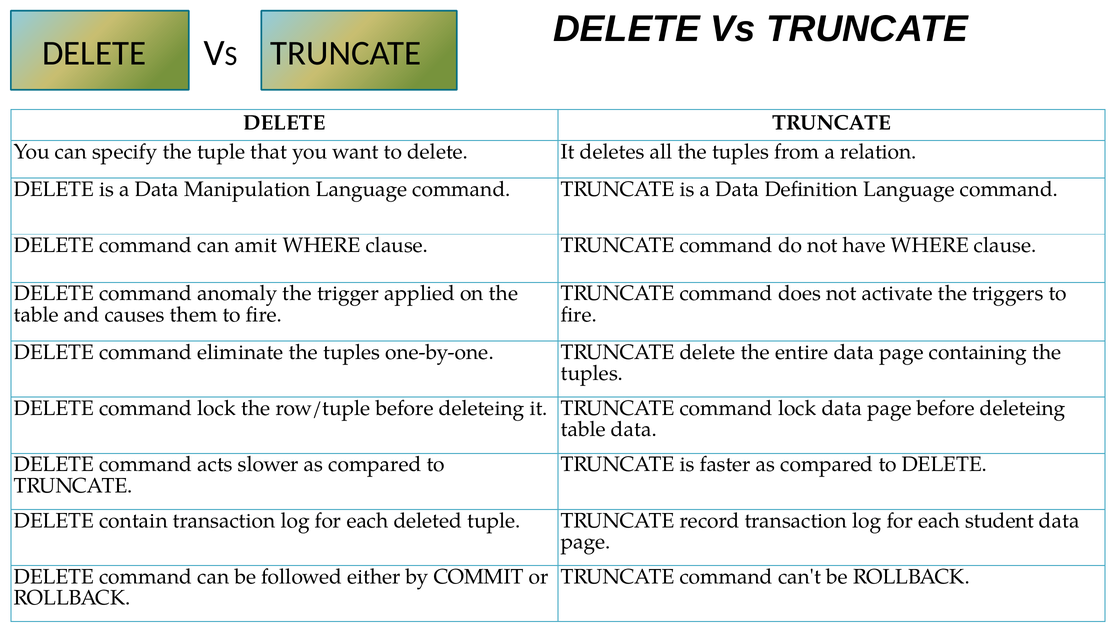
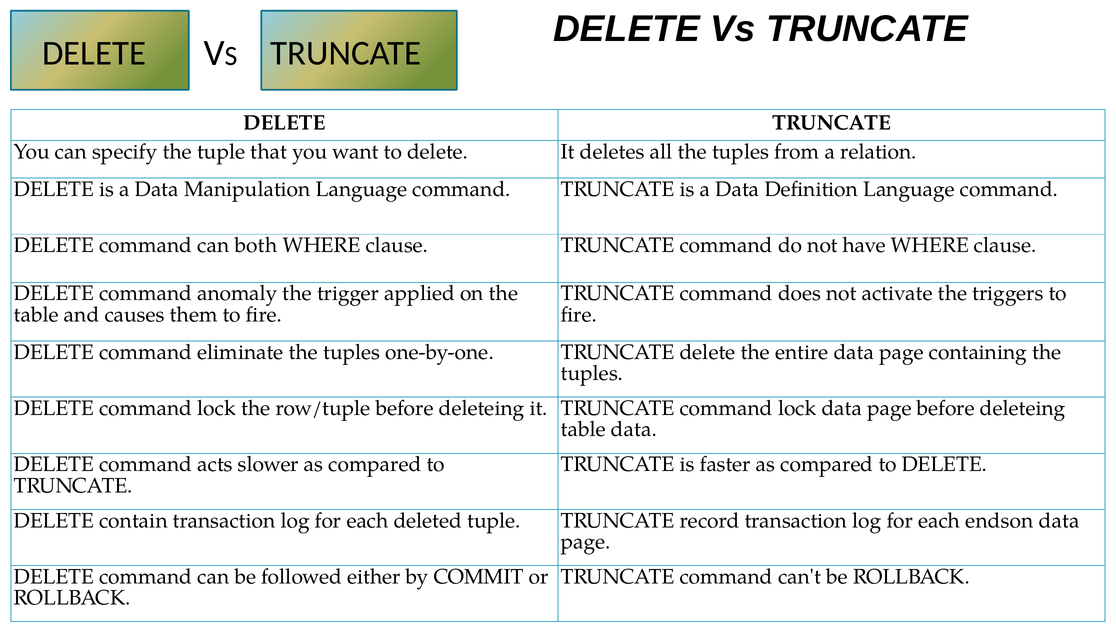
amit: amit -> both (256, 245)
student: student -> endson (1000, 521)
